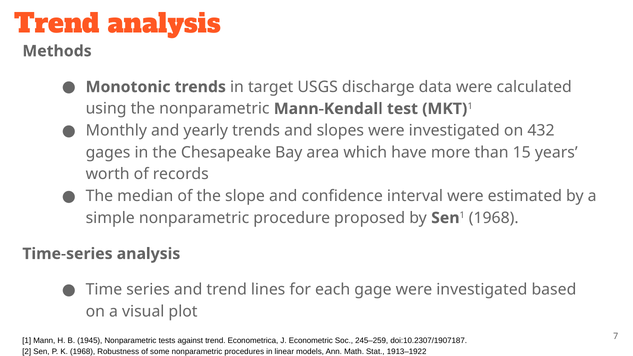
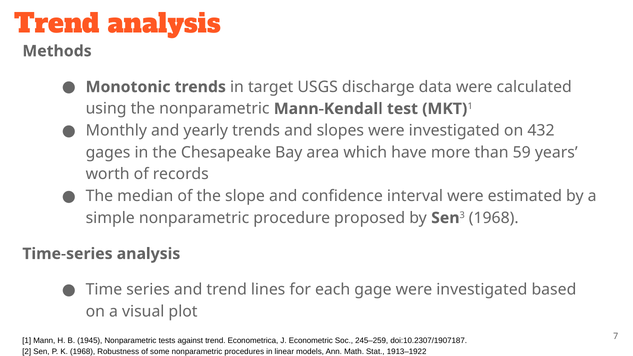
15: 15 -> 59 (522, 152)
Sen 1: 1 -> 3 (462, 215)
